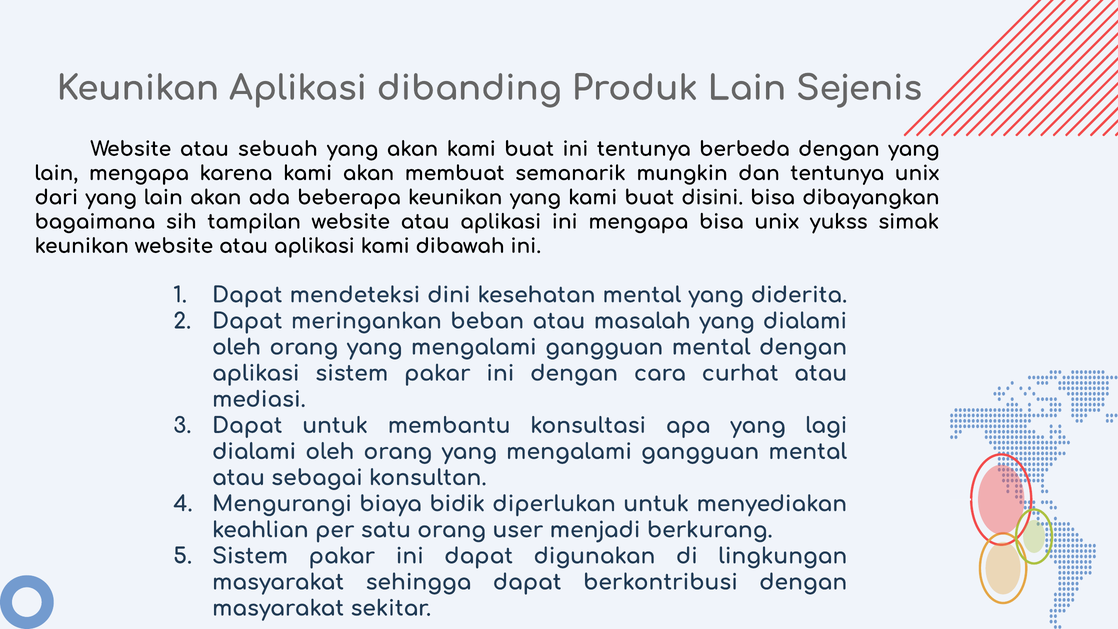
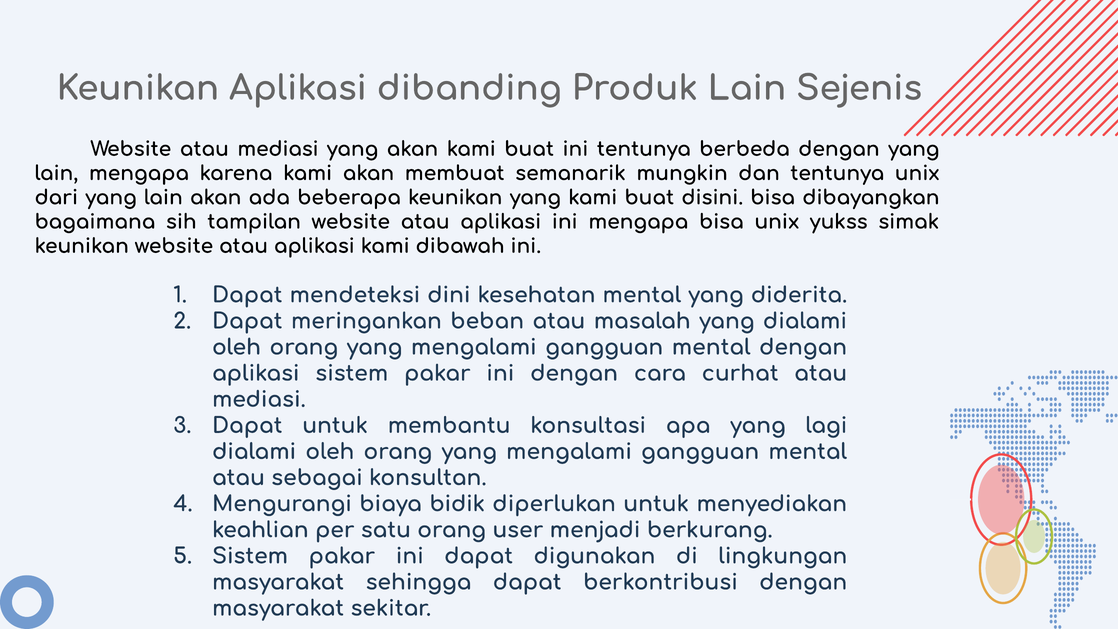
Website atau sebuah: sebuah -> mediasi (278, 149)
